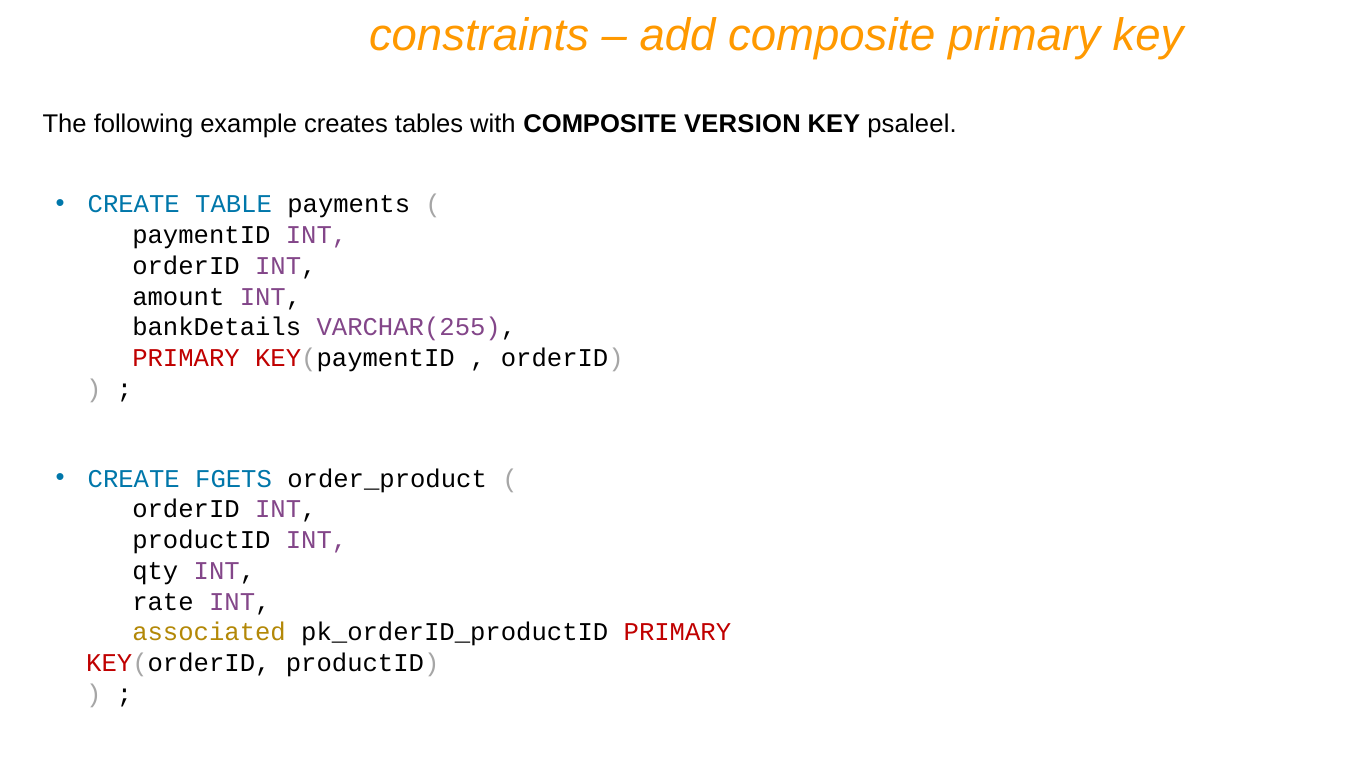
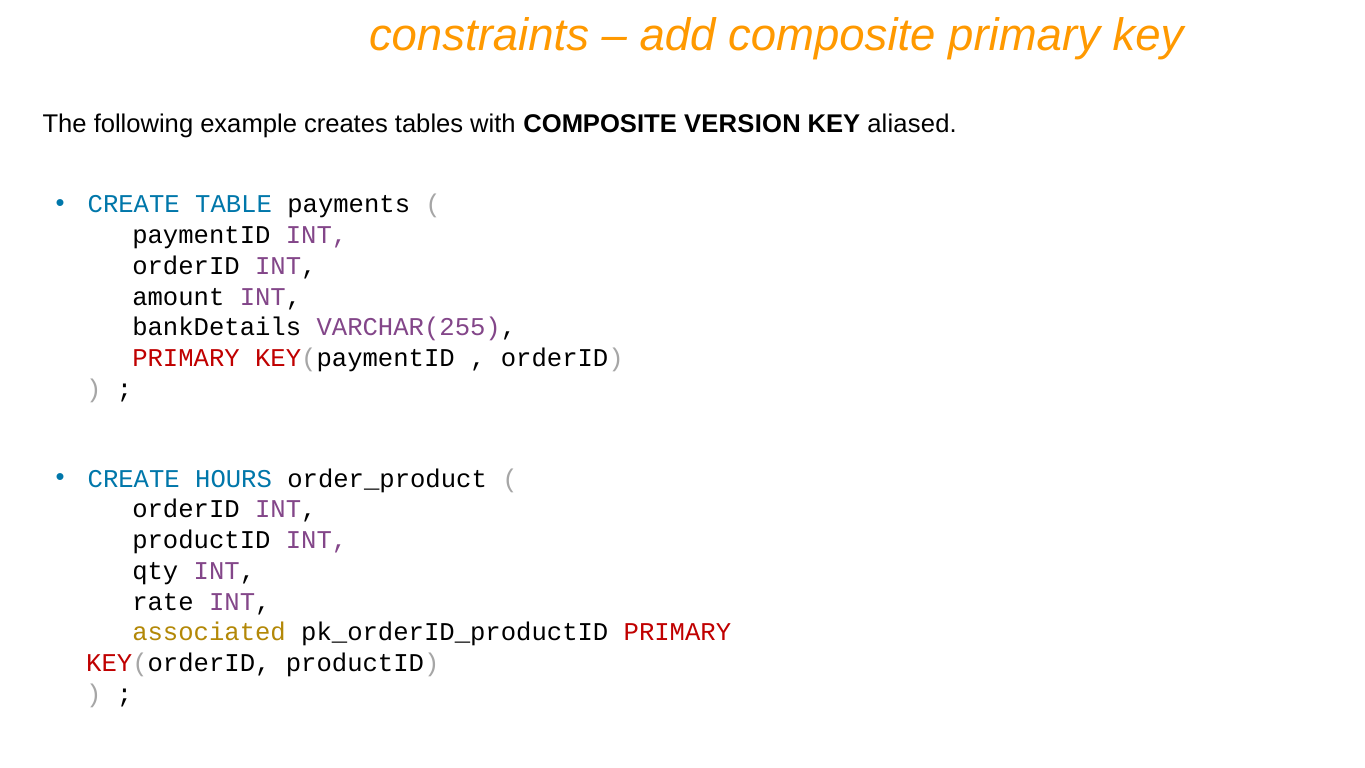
psaleel: psaleel -> aliased (912, 124)
FGETS: FGETS -> HOURS (234, 479)
